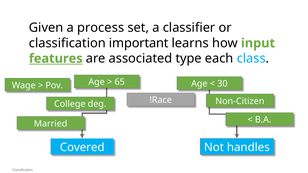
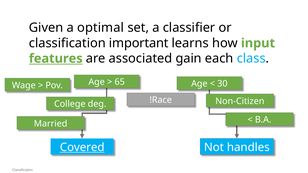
process: process -> optimal (101, 28)
type: type -> gain (189, 59)
Covered underline: none -> present (82, 148)
